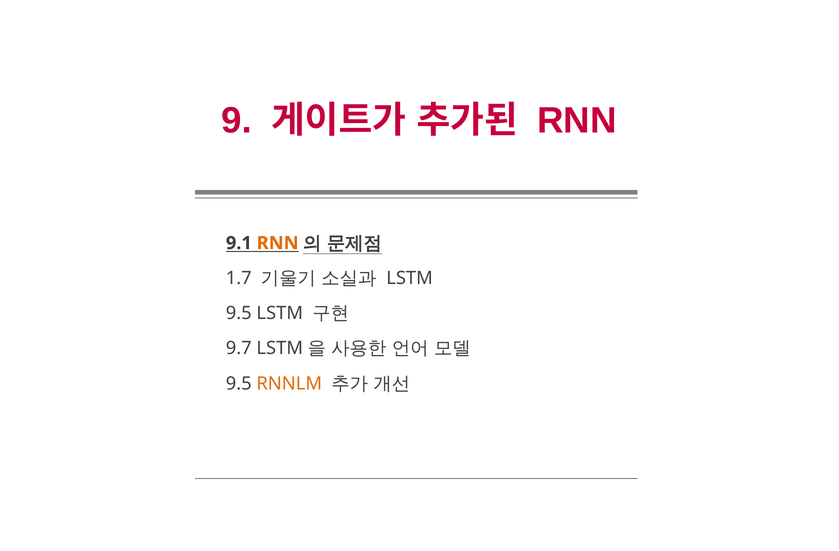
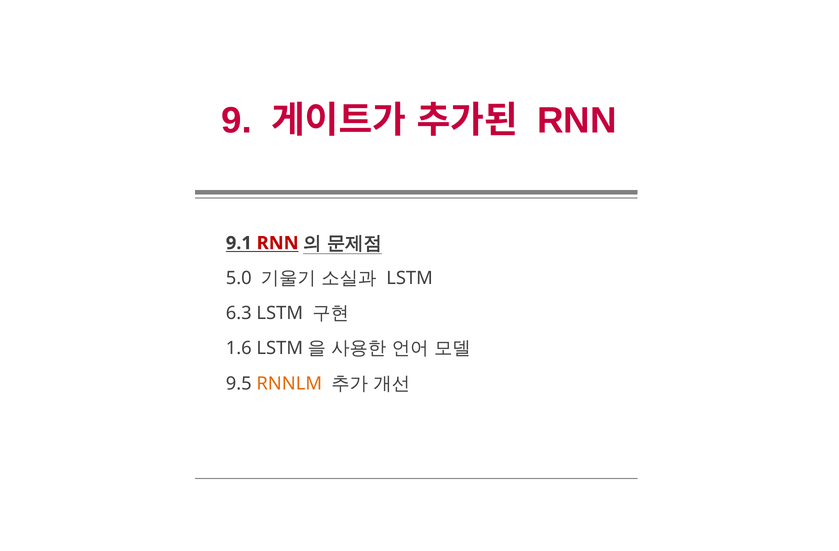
RNN colour: orange -> red (278, 243)
1.7: 1.7 -> 5.0 (239, 278)
9.5: 9.5 -> 6.3 (239, 313)
9.7: 9.7 -> 1.6 (239, 348)
